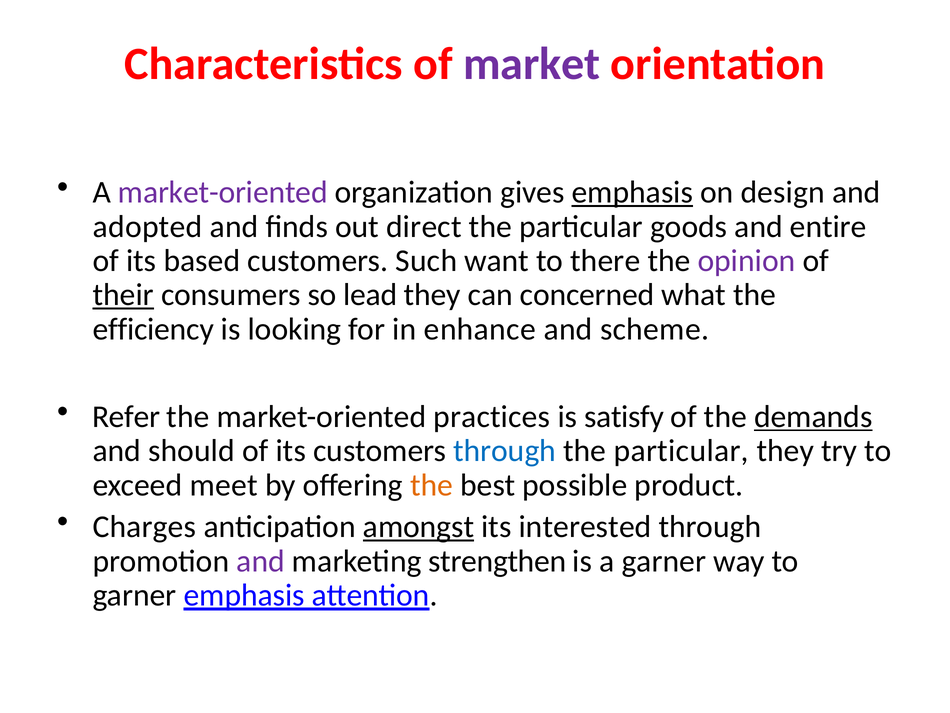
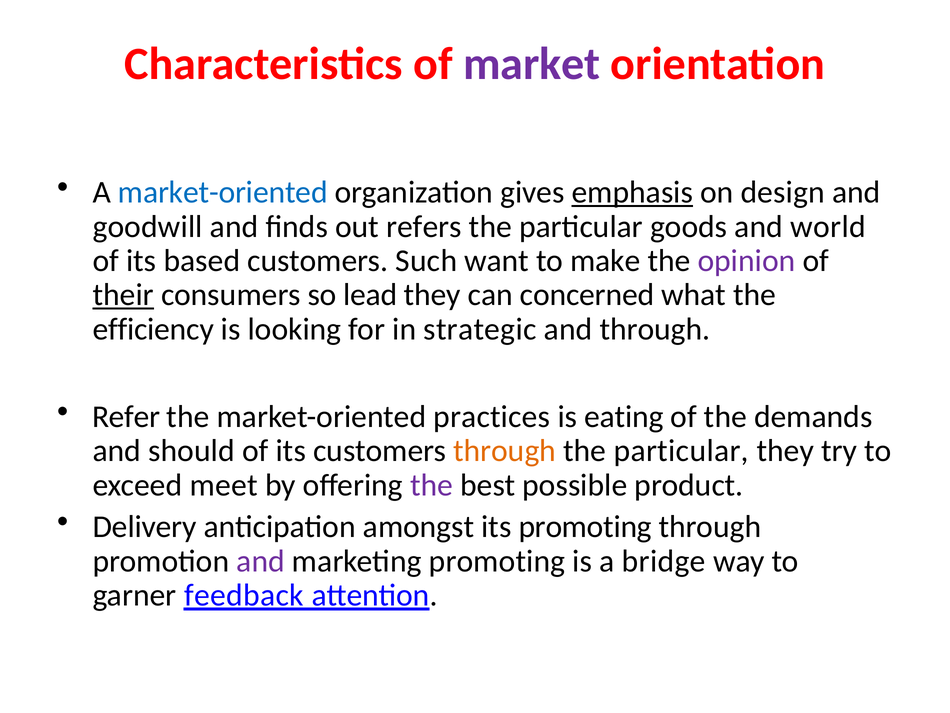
market-oriented colour: purple -> blue (223, 192)
adopted: adopted -> goodwill (148, 226)
direct: direct -> refers (424, 226)
entire: entire -> world (828, 226)
there: there -> make (605, 261)
enhance: enhance -> strategic (480, 329)
and scheme: scheme -> through (655, 329)
satisfy: satisfy -> eating (624, 416)
demands underline: present -> none (813, 416)
through colour: blue -> orange (505, 451)
the colour: orange -> purple (432, 485)
Charges: Charges -> Delivery (145, 526)
amongst underline: present -> none (419, 526)
its interested: interested -> promoting (585, 526)
marketing strengthen: strengthen -> promoting (497, 561)
a garner: garner -> bridge (664, 561)
garner emphasis: emphasis -> feedback (244, 595)
